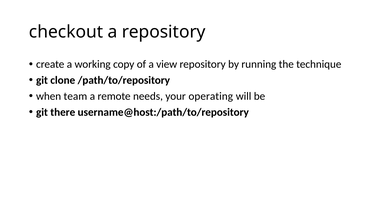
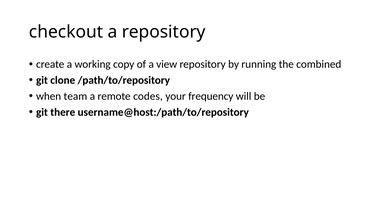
technique: technique -> combined (319, 64)
needs: needs -> codes (148, 96)
operating: operating -> frequency (211, 96)
